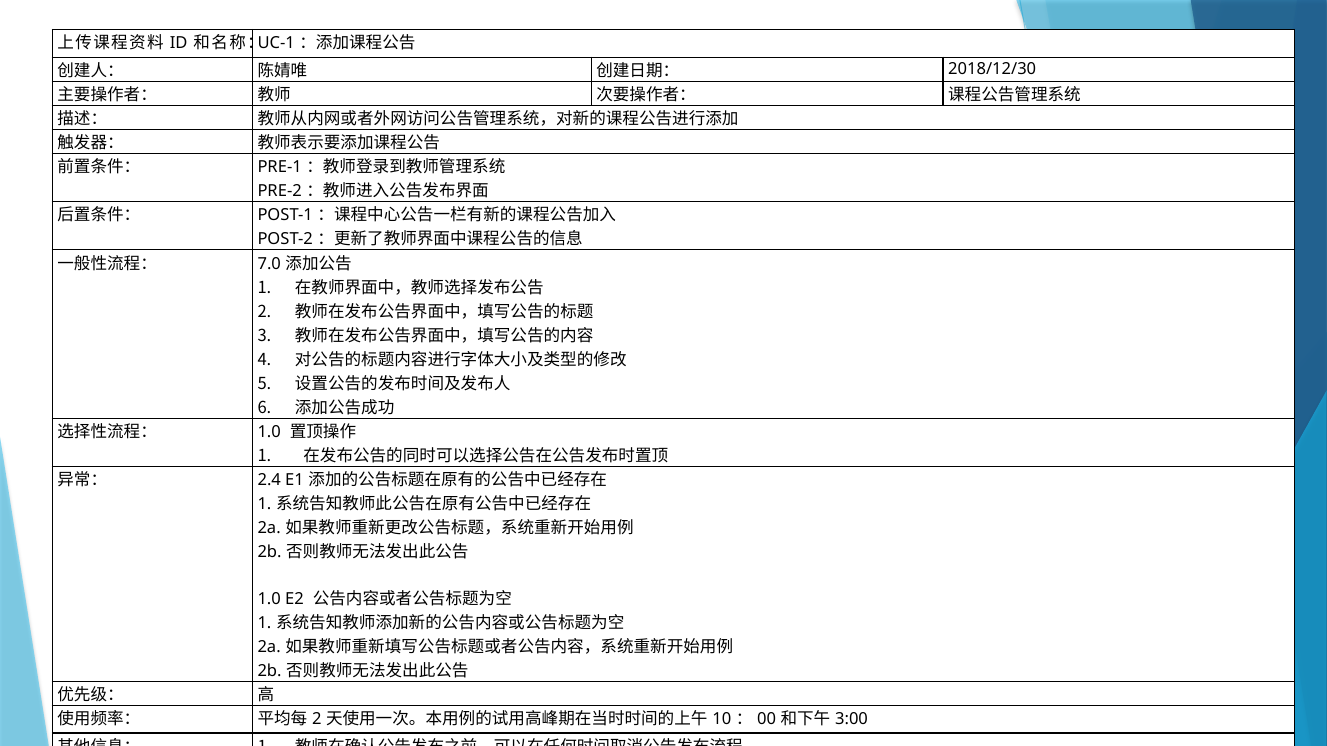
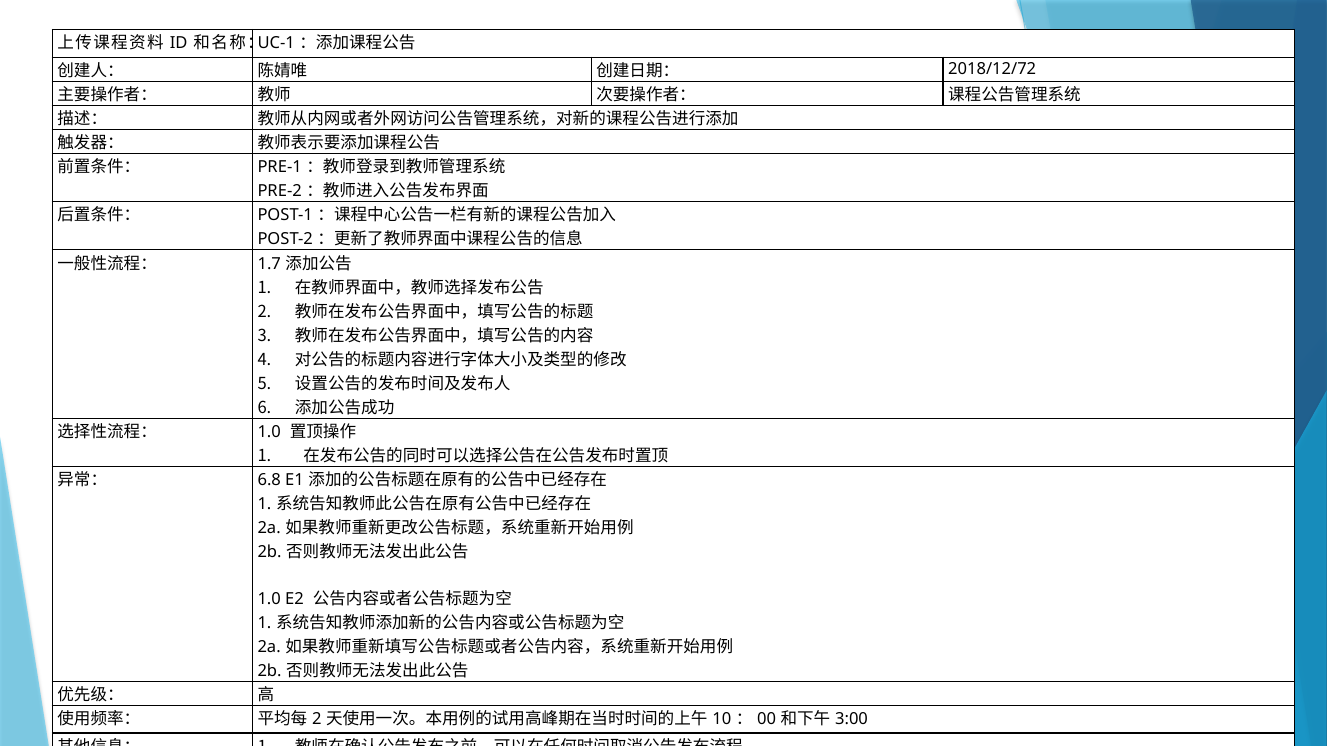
2018/12/30: 2018/12/30 -> 2018/12/72 (992, 70)
7.0: 7.0 -> 1.7 (269, 264)
2.4: 2.4 -> 6.8 (269, 480)
